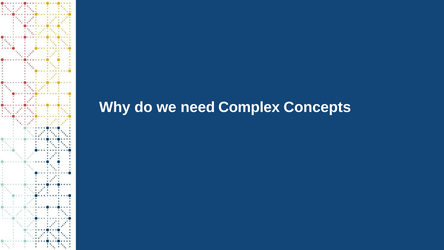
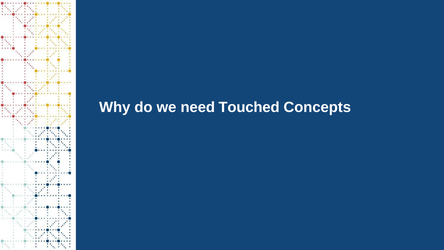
Complex: Complex -> Touched (249, 107)
